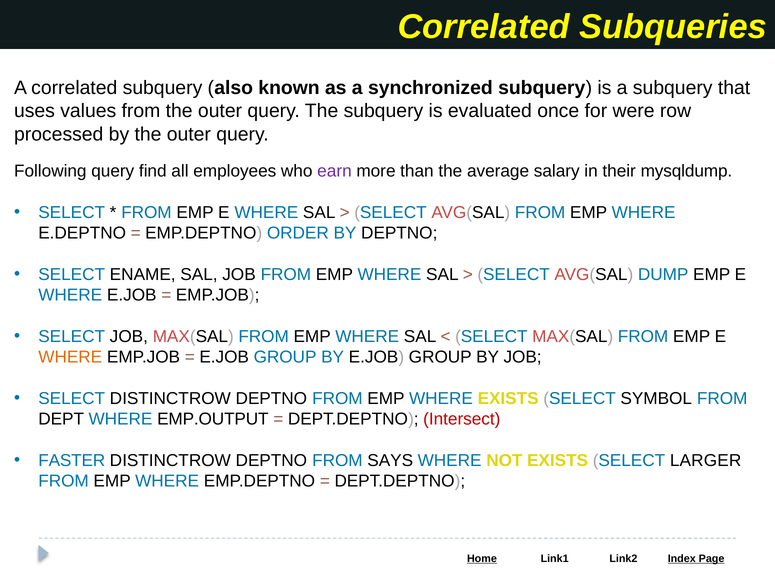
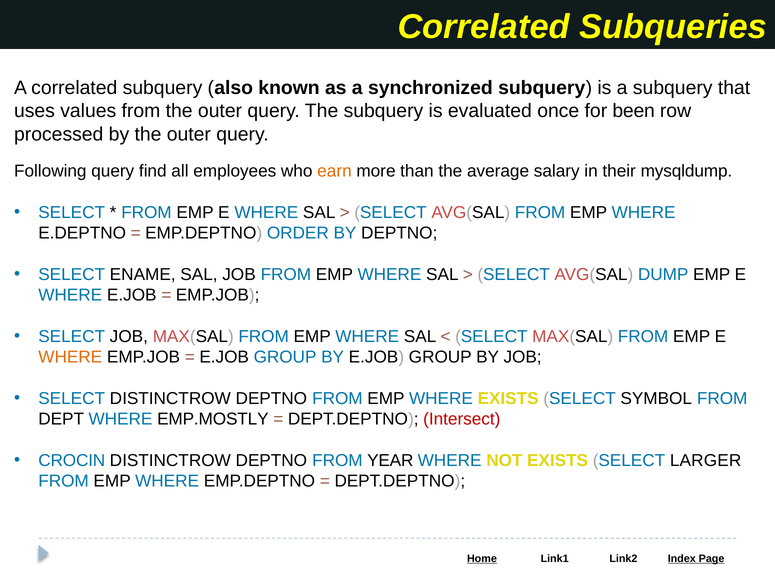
were: were -> been (634, 111)
earn colour: purple -> orange (334, 171)
EMP.OUTPUT: EMP.OUTPUT -> EMP.MOSTLY (213, 419)
FASTER: FASTER -> CROCIN (72, 461)
SAYS: SAYS -> YEAR (390, 461)
